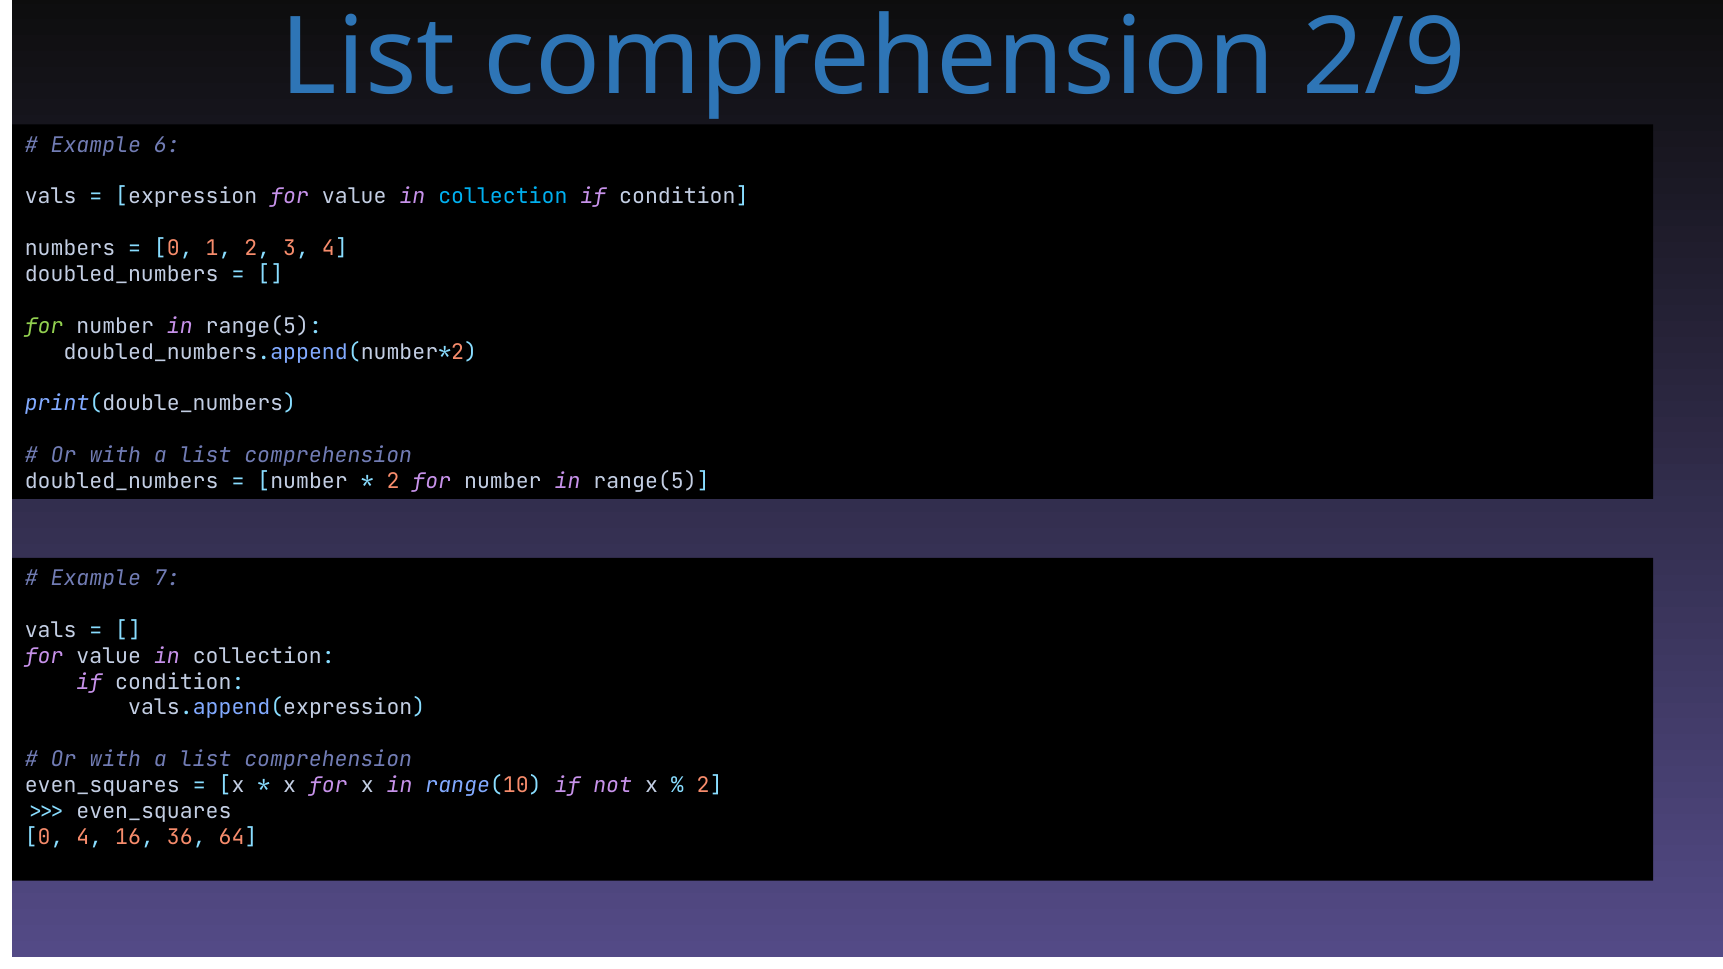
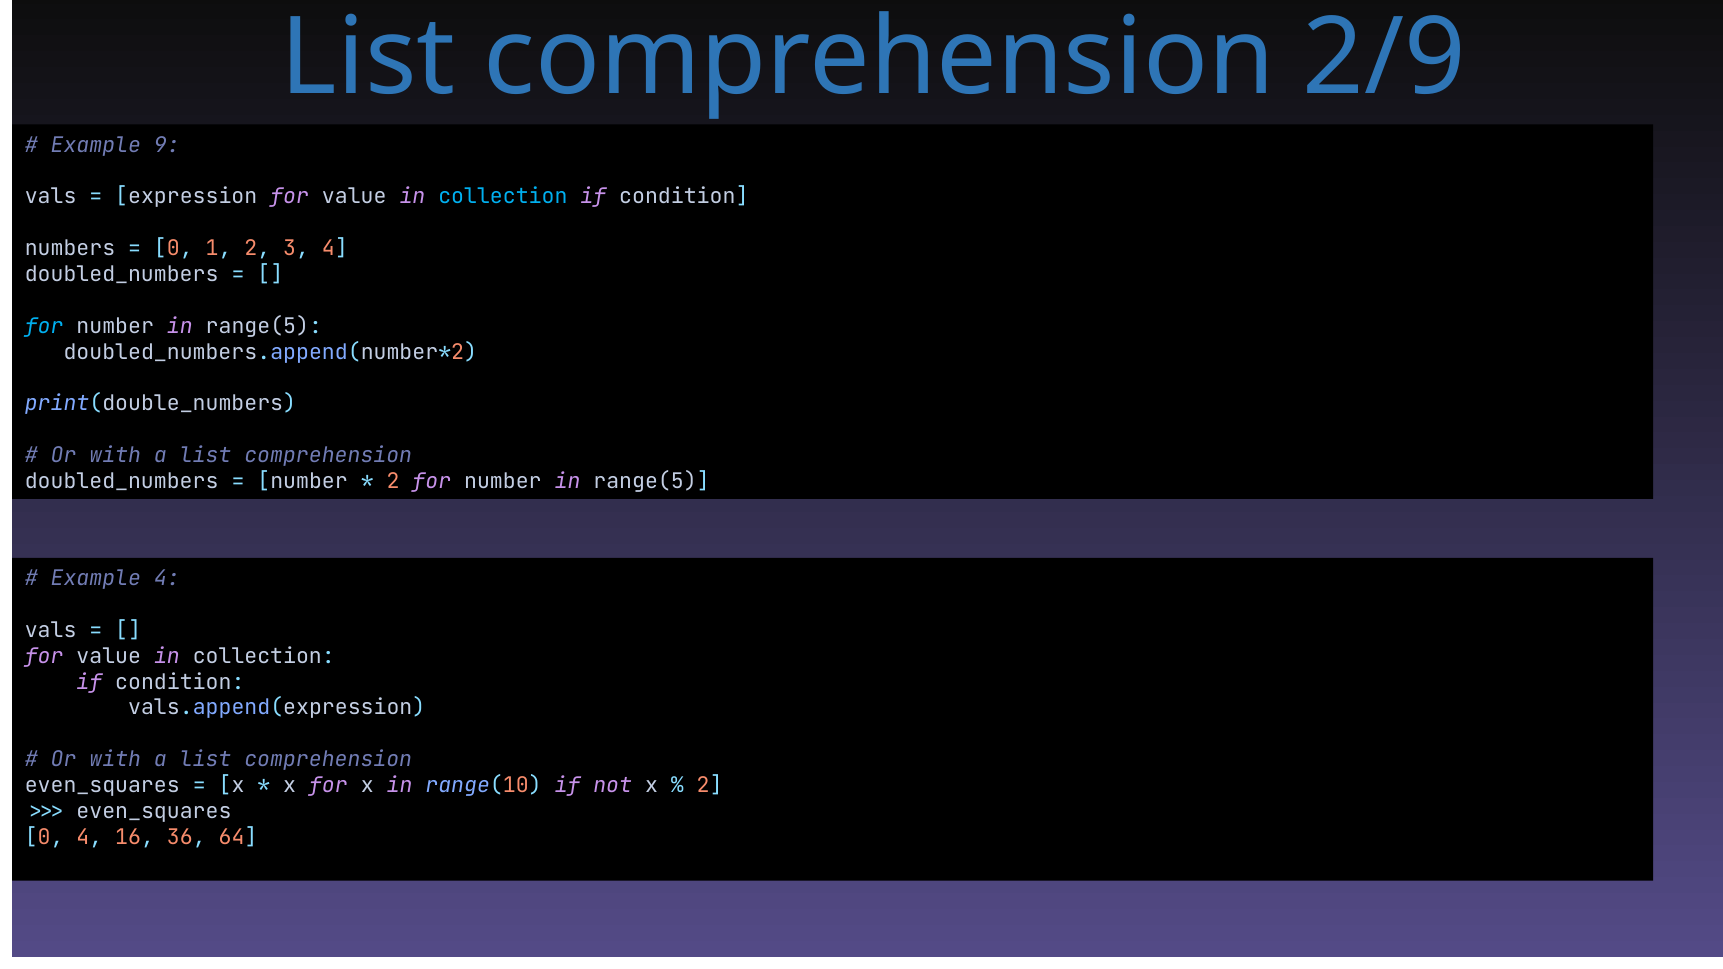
6: 6 -> 9 (167, 145)
for colour: light green -> light blue (44, 326)
Example 7: 7 -> 4 (167, 579)
